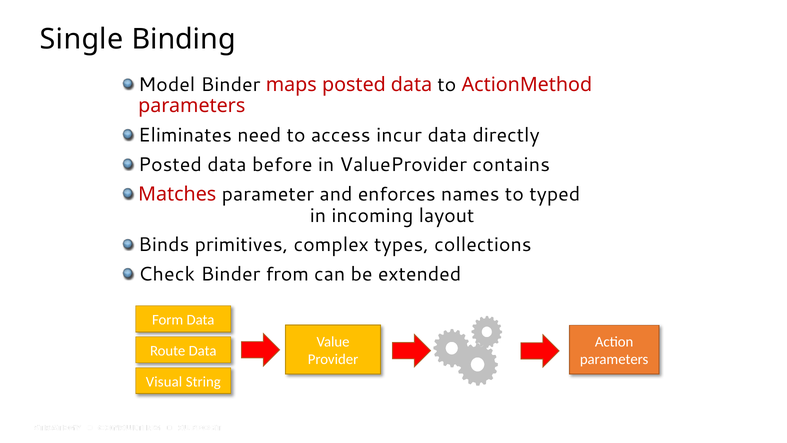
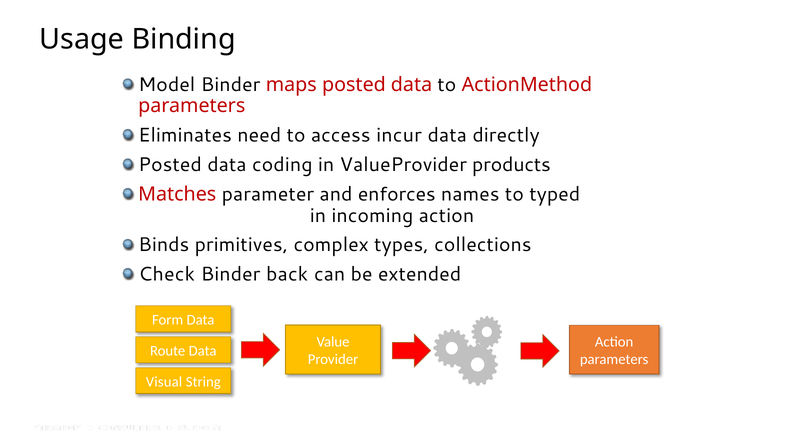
Single: Single -> Usage (82, 39)
before: before -> coding (282, 165)
contains: contains -> products (511, 165)
incoming layout: layout -> action (446, 215)
from: from -> back (287, 274)
